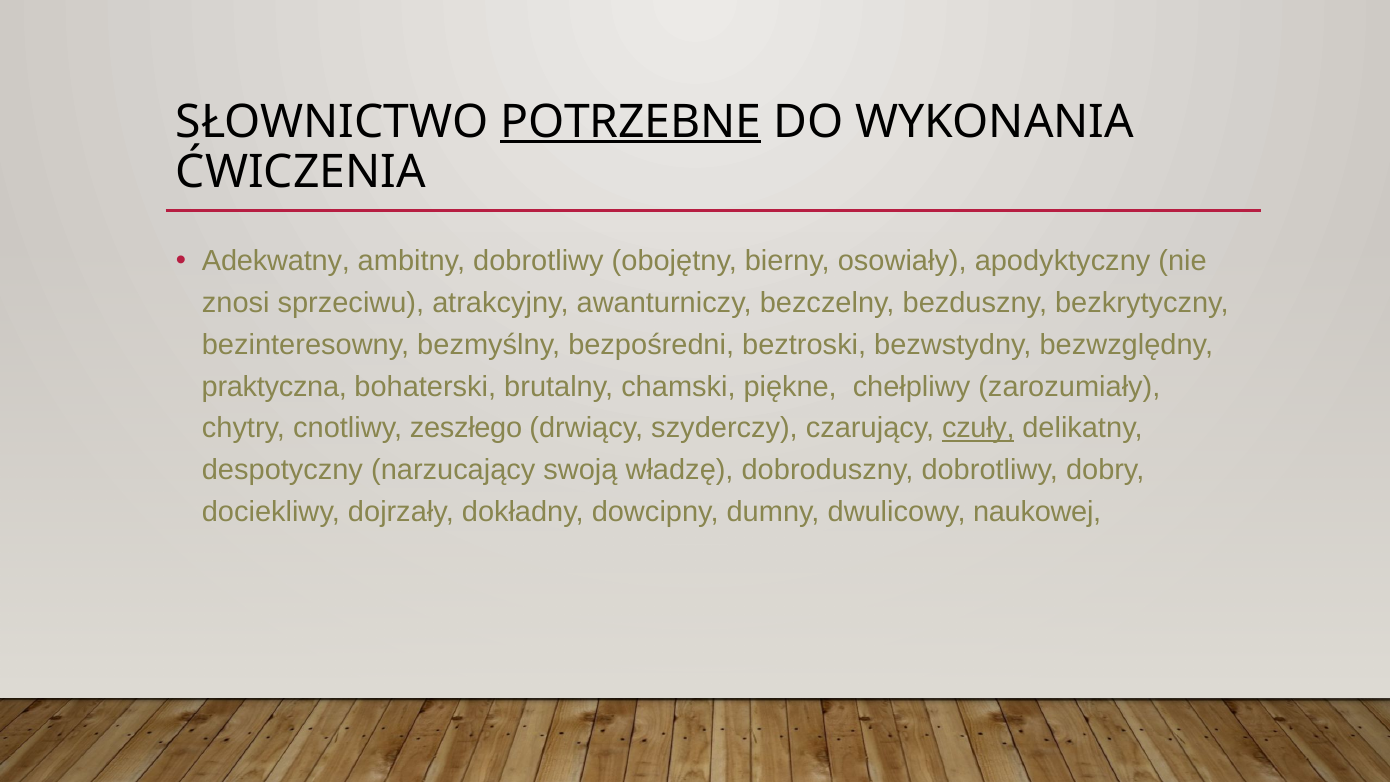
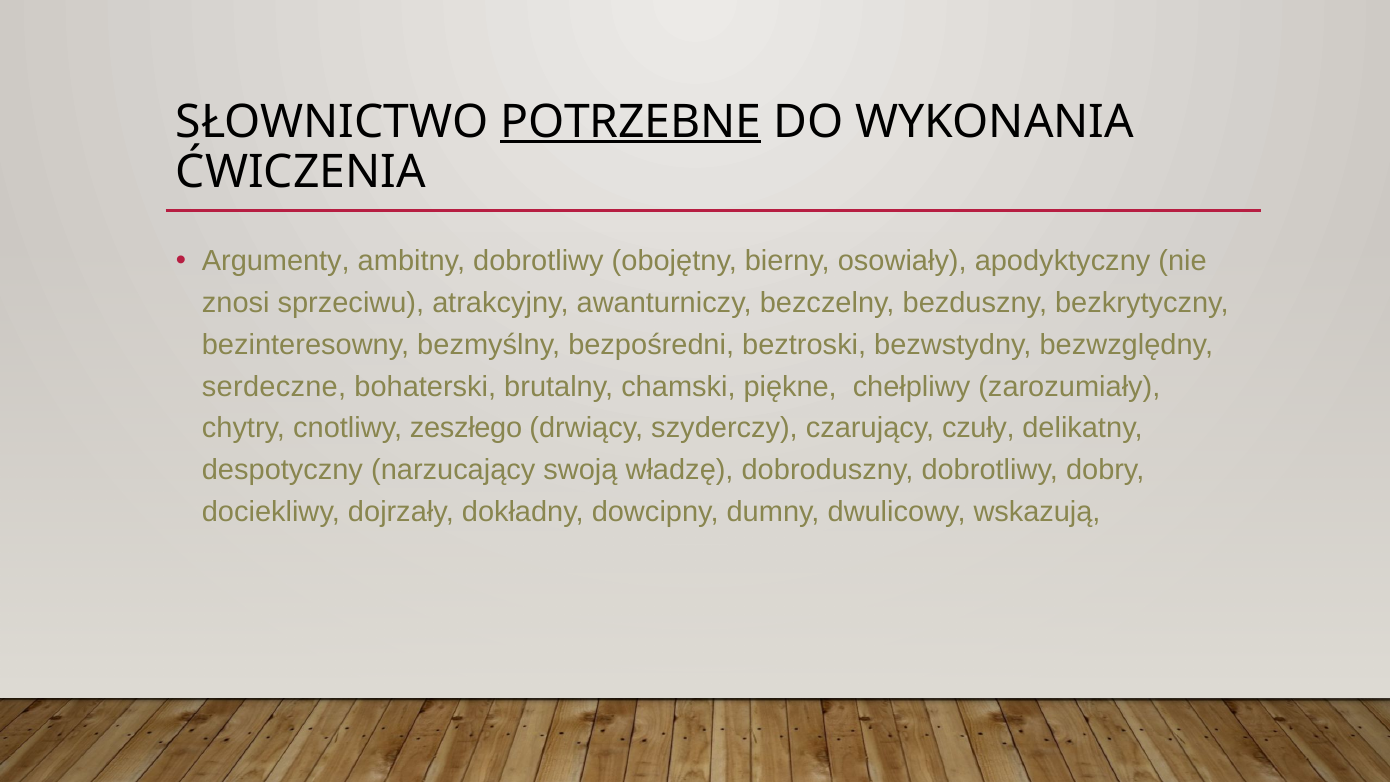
Adekwatny: Adekwatny -> Argumenty (276, 261)
praktyczna: praktyczna -> serdeczne (274, 386)
czuły underline: present -> none (978, 428)
naukowej: naukowej -> wskazują (1037, 512)
